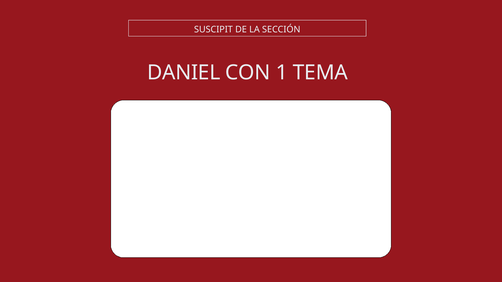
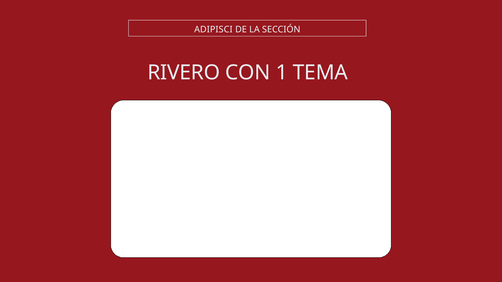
SUSCIPIT: SUSCIPIT -> ADIPISCI (213, 30)
DANIEL: DANIEL -> RIVERO (184, 73)
